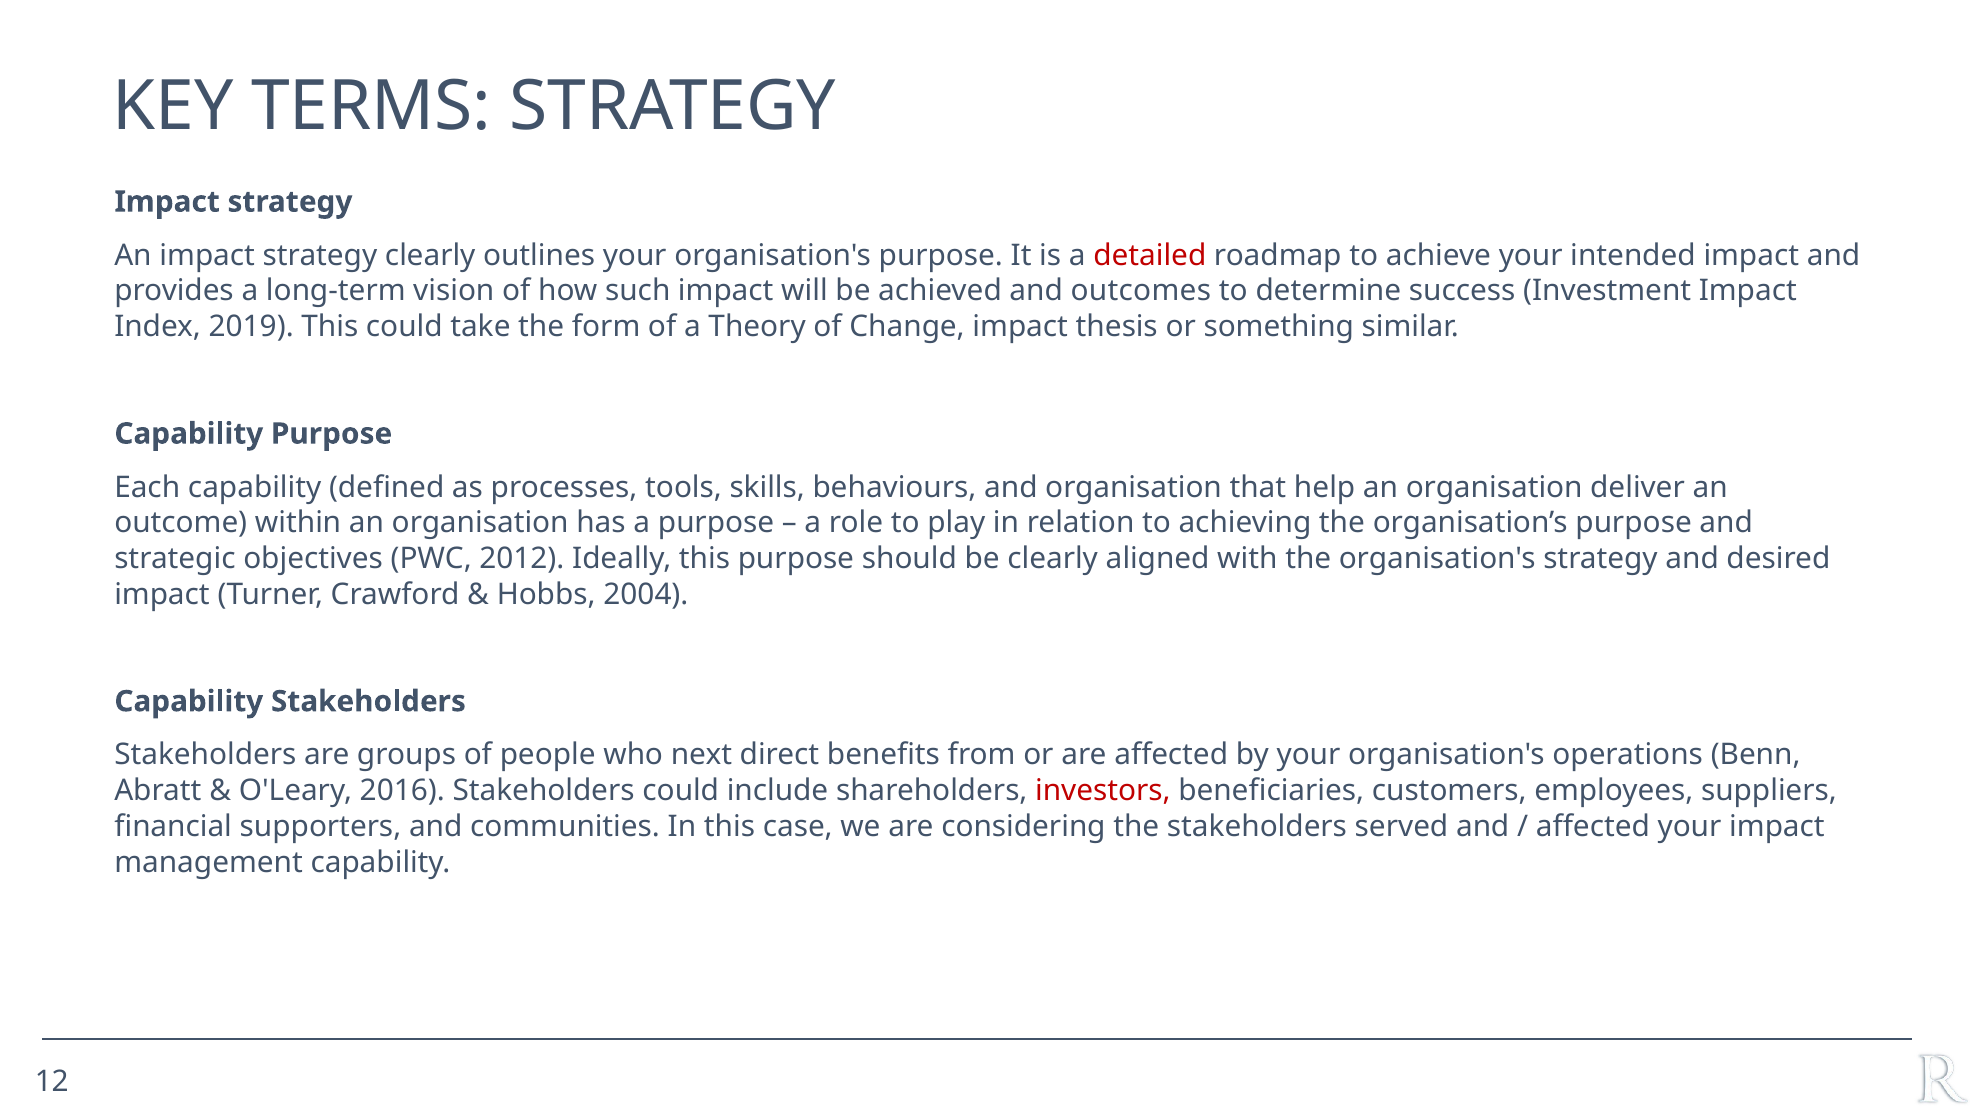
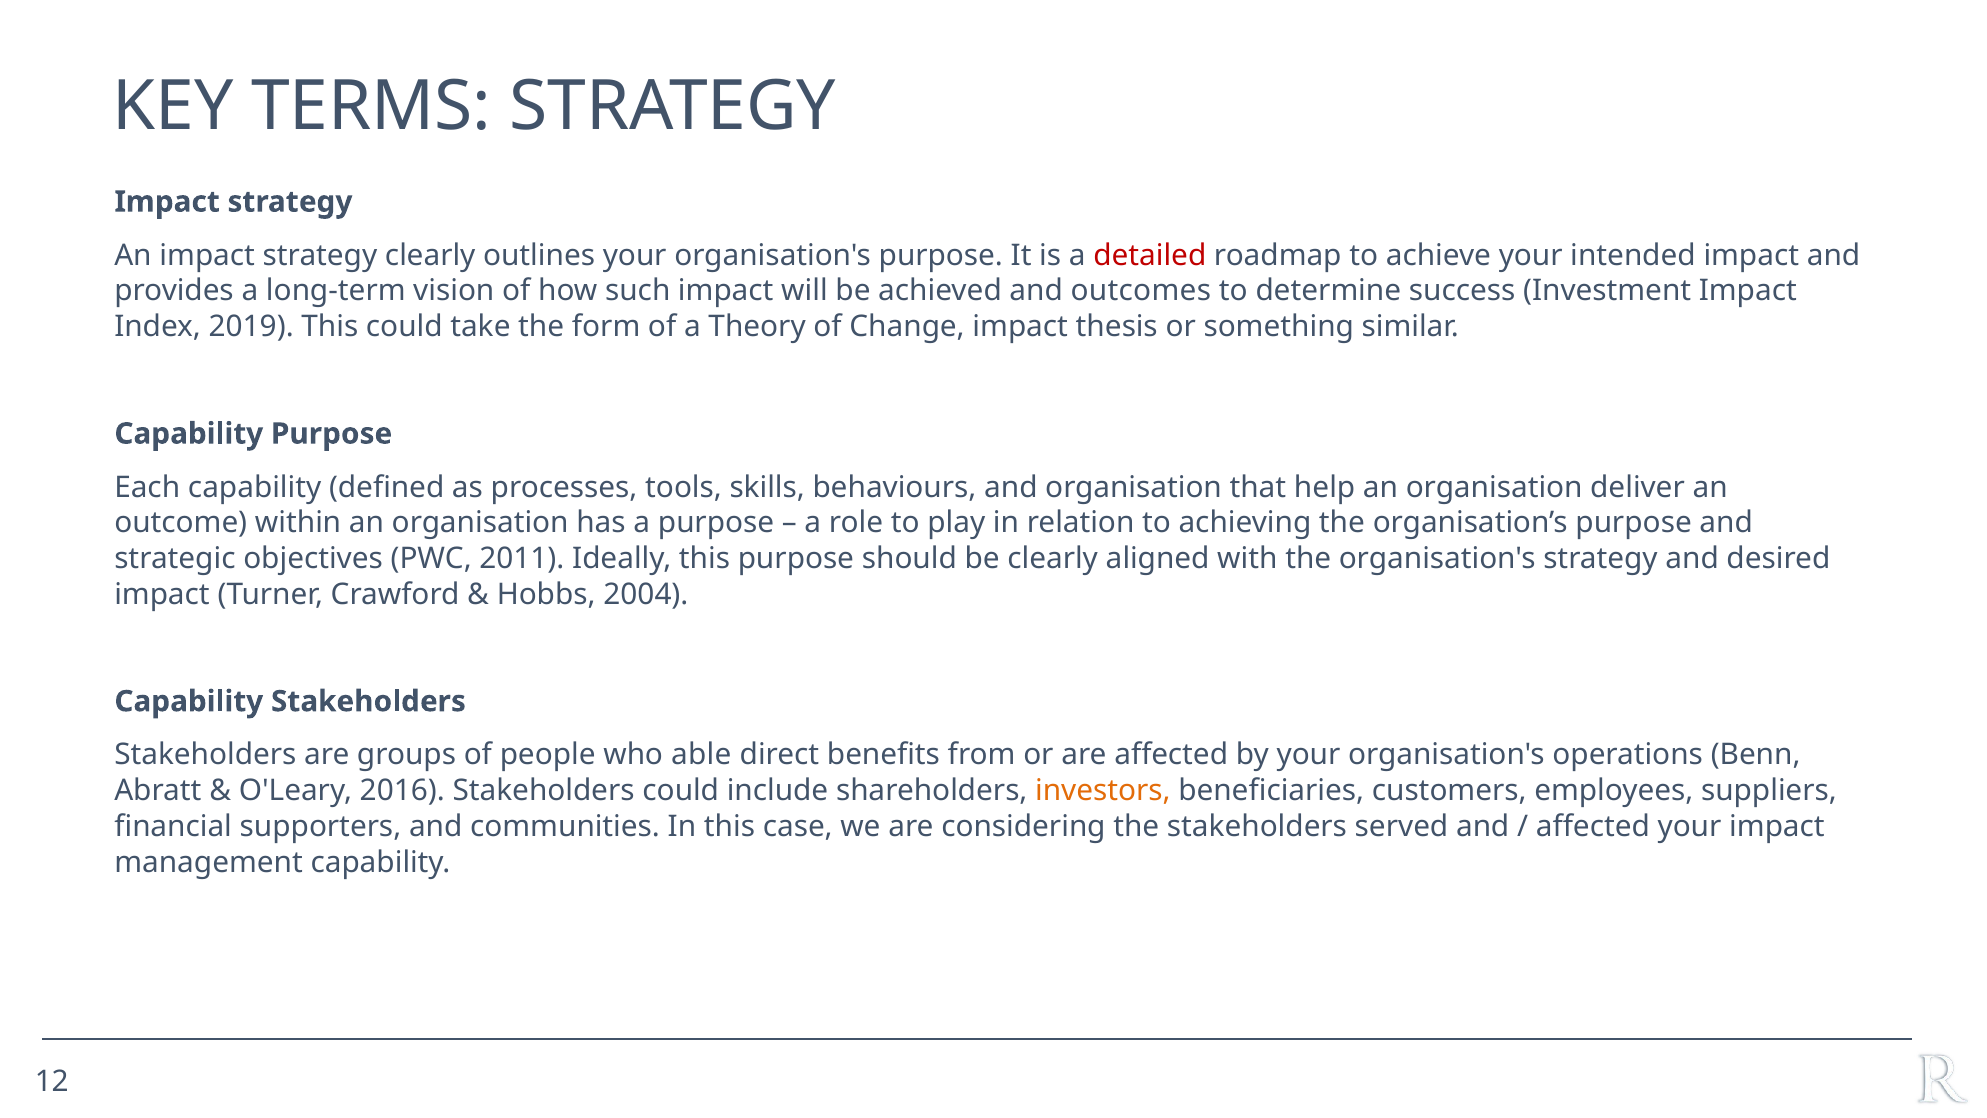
2012: 2012 -> 2011 (522, 559)
next: next -> able (701, 755)
investors colour: red -> orange (1103, 790)
